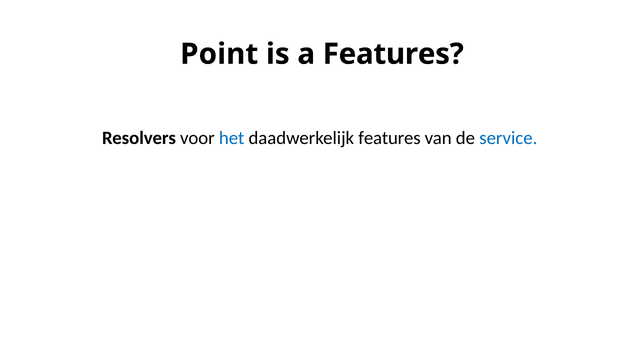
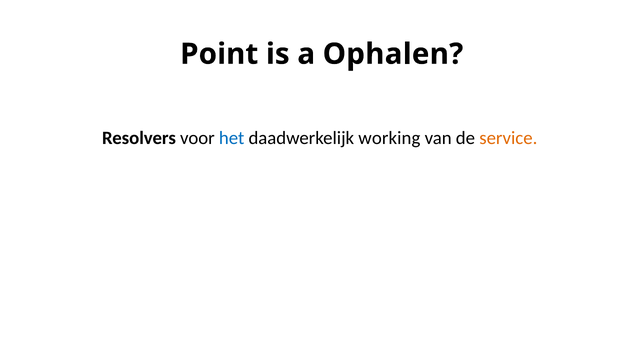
a Features: Features -> Ophalen (393, 54)
daadwerkelijk features: features -> working (389, 138)
service colour: blue -> orange (508, 138)
